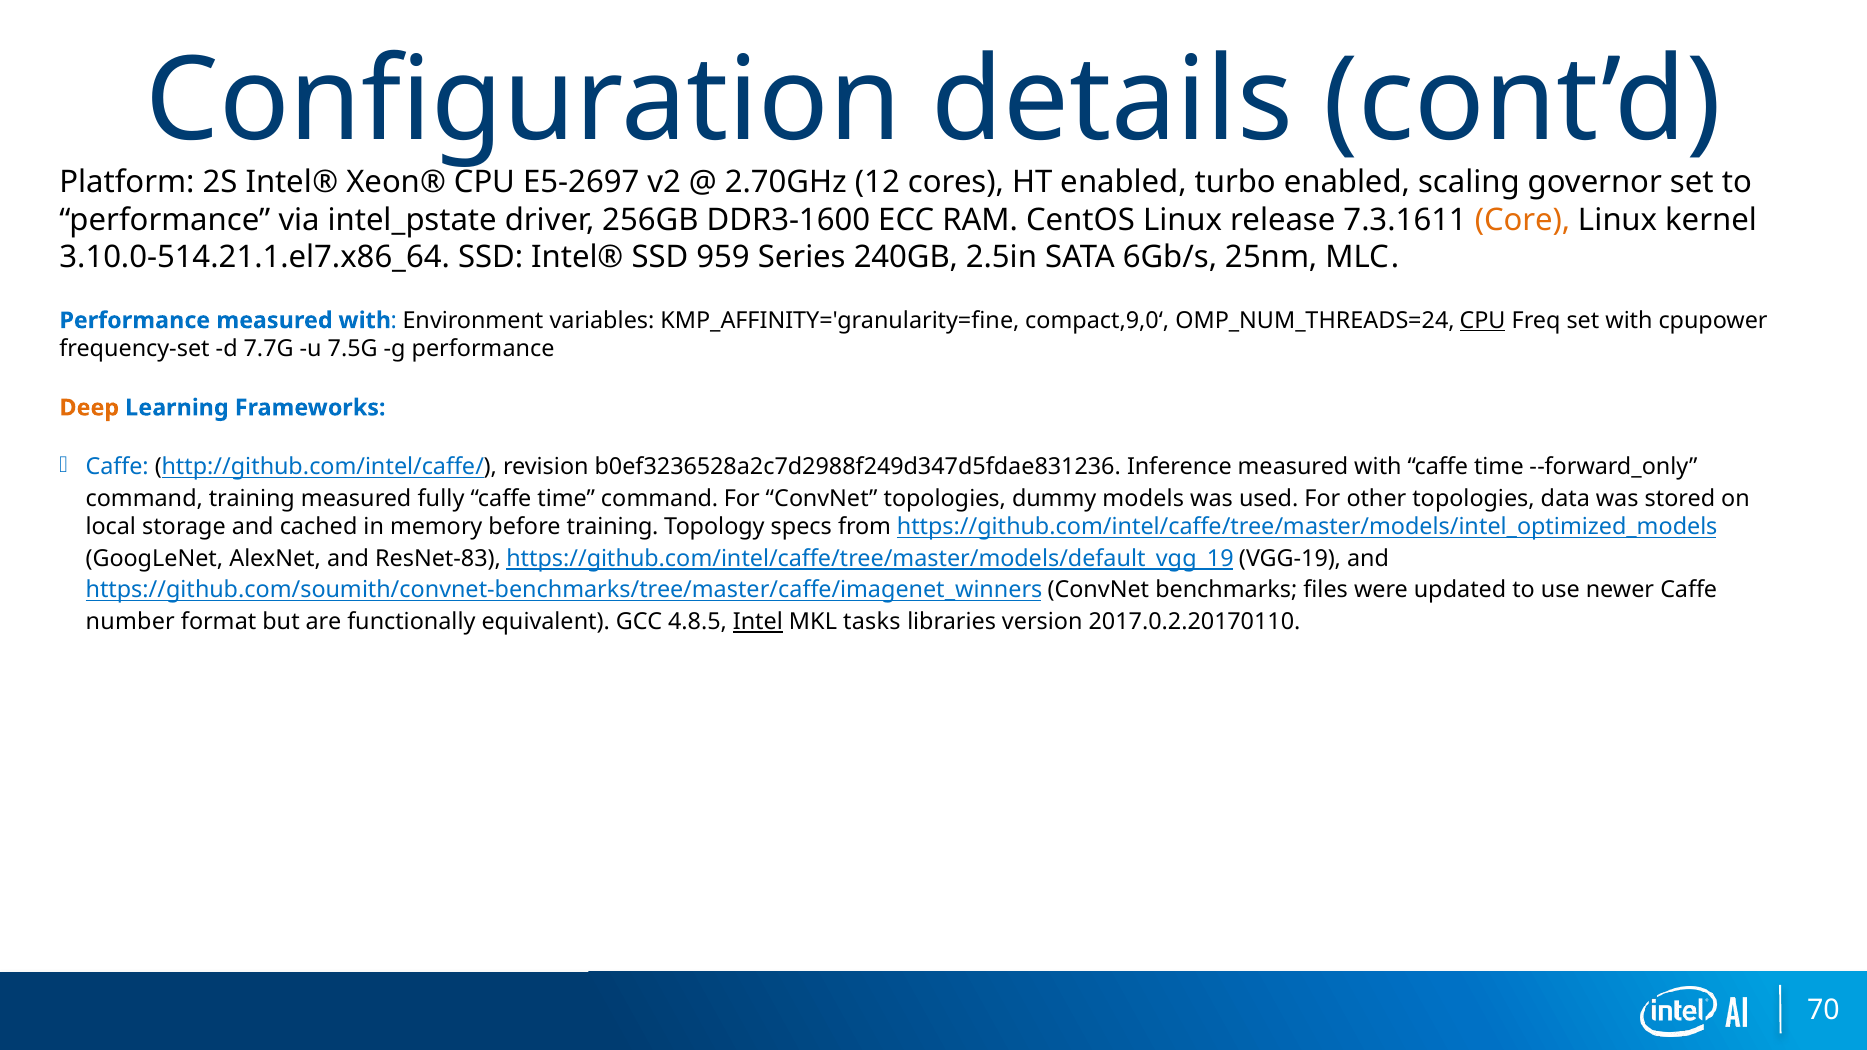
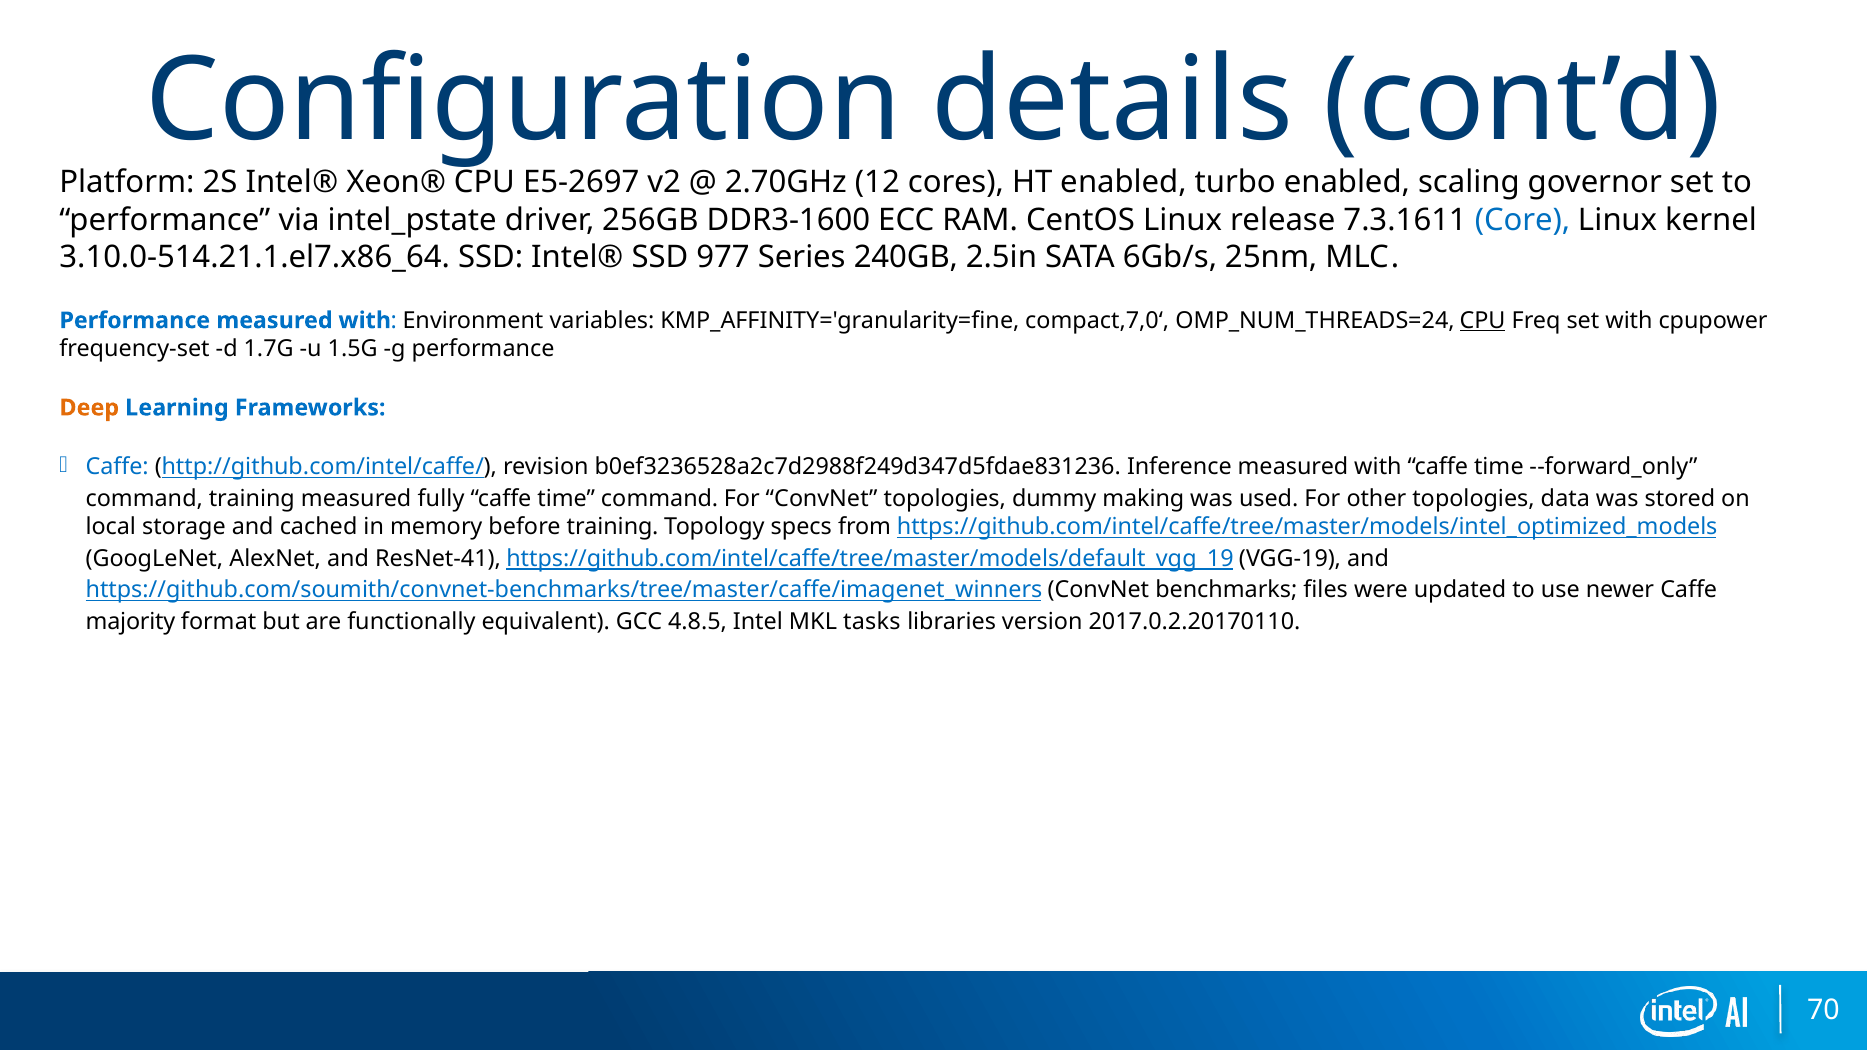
Core colour: orange -> blue (1523, 220)
959: 959 -> 977 (723, 257)
compact,9,0‘: compact,9,0‘ -> compact,7,0‘ (1097, 321)
7.7G: 7.7G -> 1.7G (269, 349)
7.5G: 7.5G -> 1.5G (353, 349)
models: models -> making (1143, 499)
ResNet-83: ResNet-83 -> ResNet-41 (438, 559)
number: number -> majority (131, 622)
Intel underline: present -> none (758, 622)
